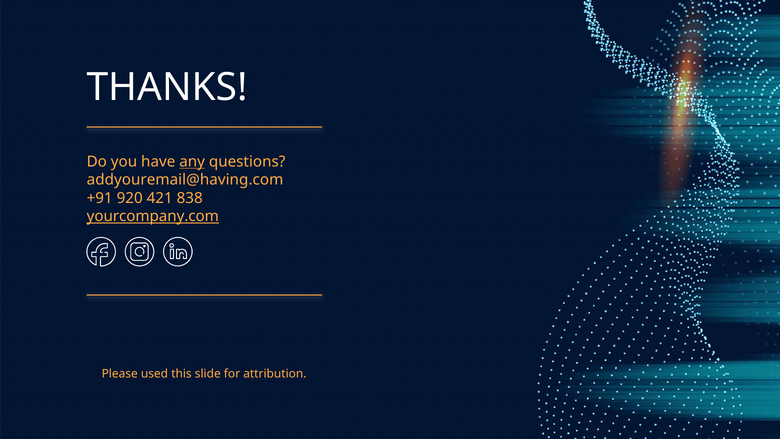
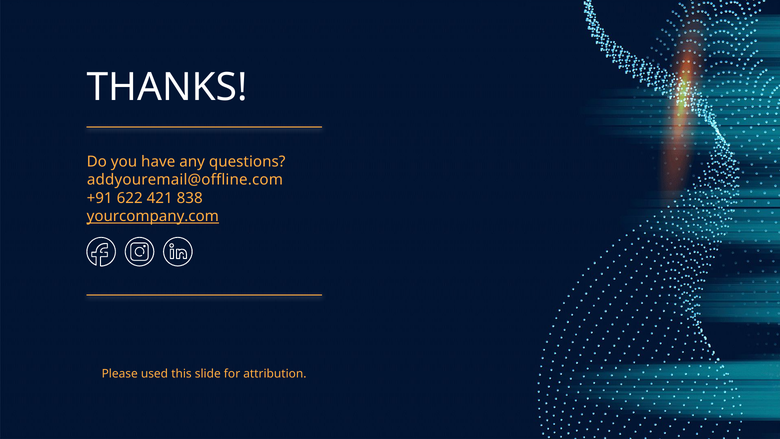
any underline: present -> none (192, 162)
addyouremail@having.com: addyouremail@having.com -> addyouremail@offline.com (185, 180)
920: 920 -> 622 (130, 198)
